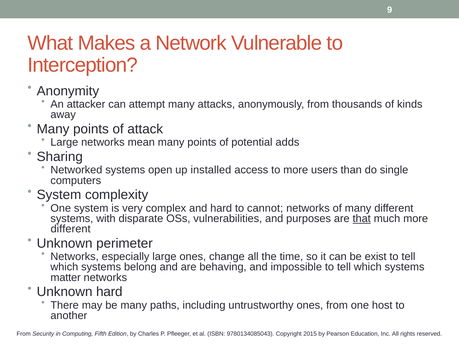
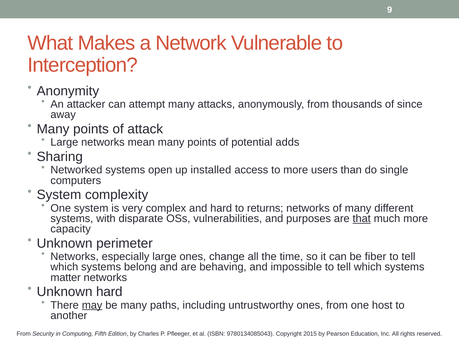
kinds: kinds -> since (410, 104)
cannot: cannot -> returns (265, 208)
different: different -> capacity (71, 229)
exist: exist -> fiber (376, 257)
may underline: none -> present (92, 305)
